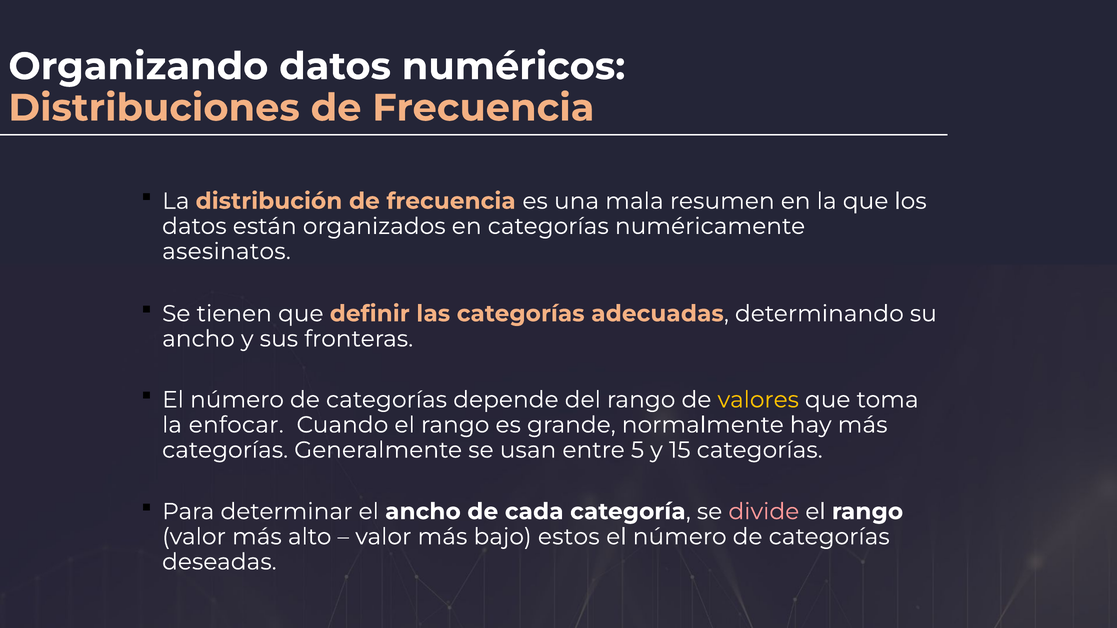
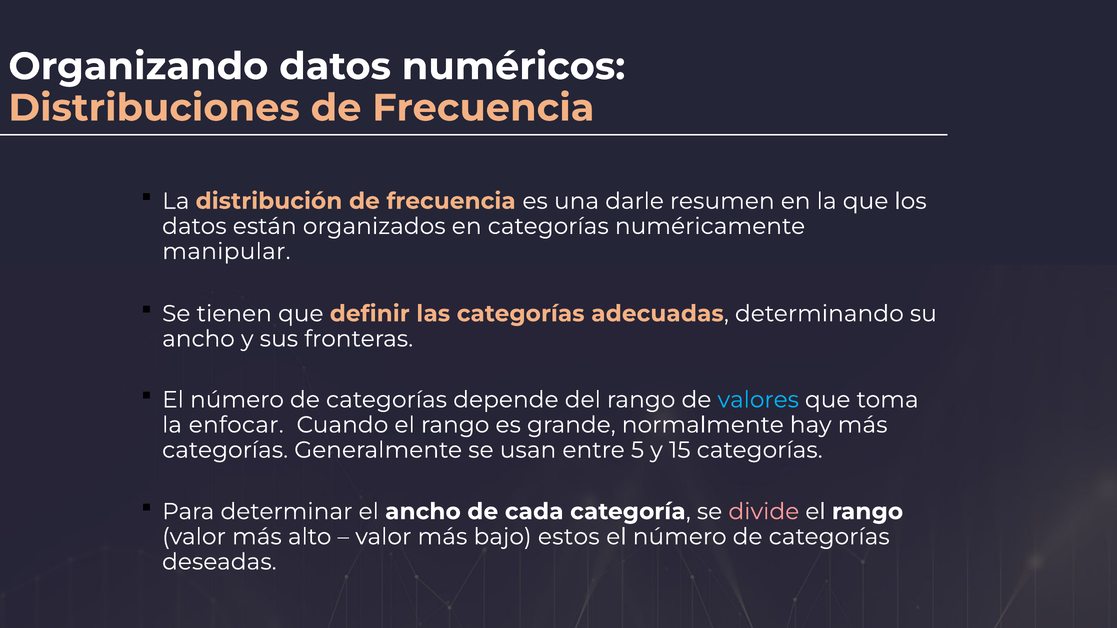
mala: mala -> darle (635, 201)
asesinatos: asesinatos -> manipular (226, 252)
valores colour: yellow -> light blue (758, 400)
